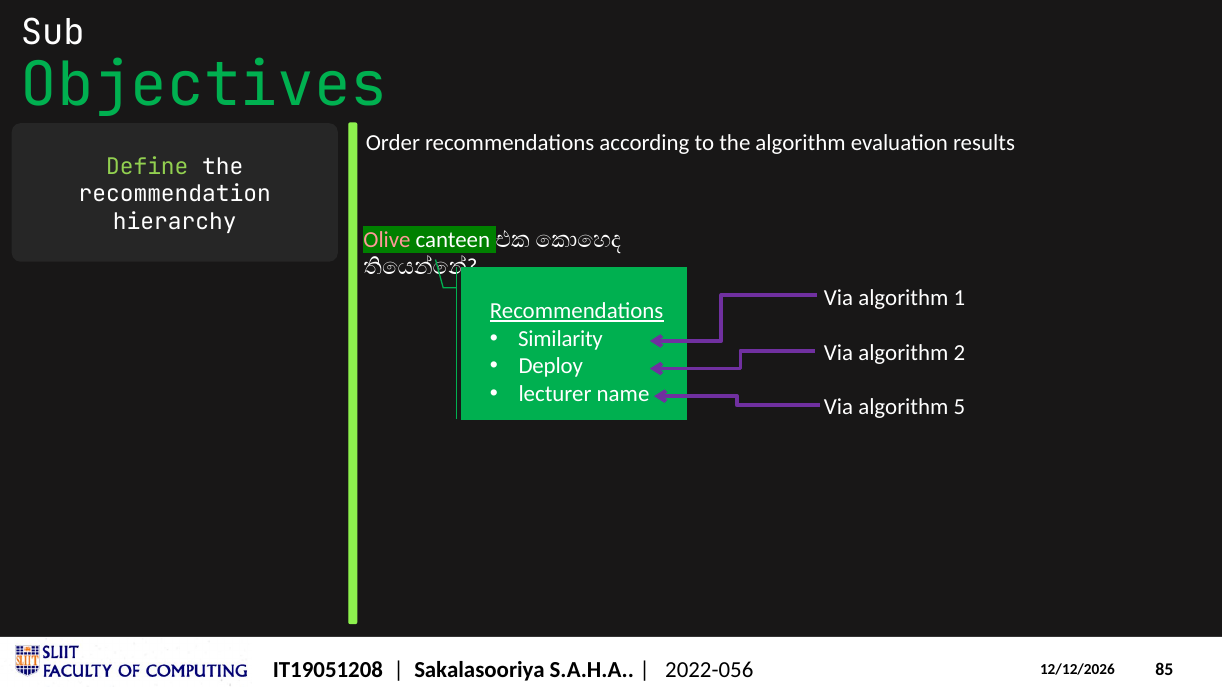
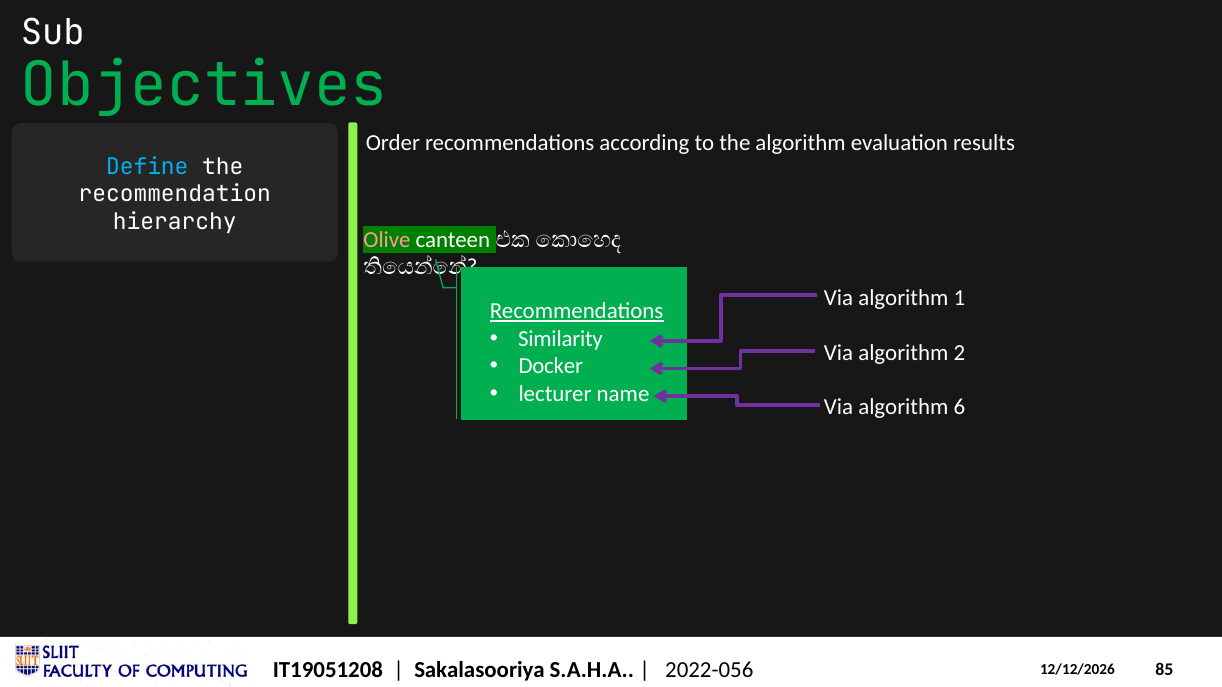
Define colour: light green -> light blue (147, 167)
Deploy: Deploy -> Docker (551, 367)
5: 5 -> 6 (959, 408)
